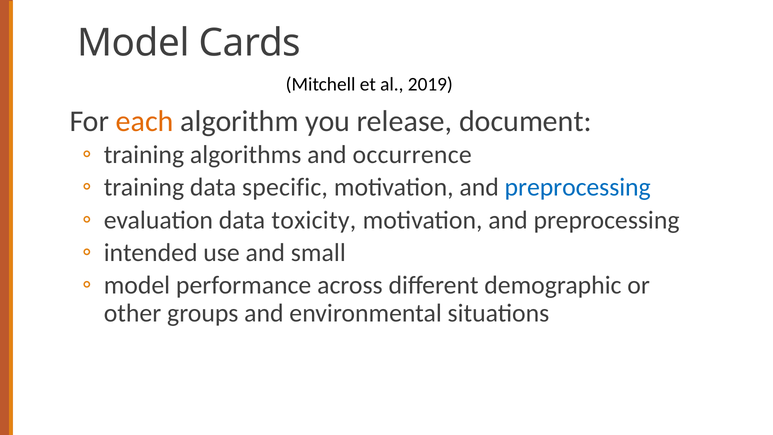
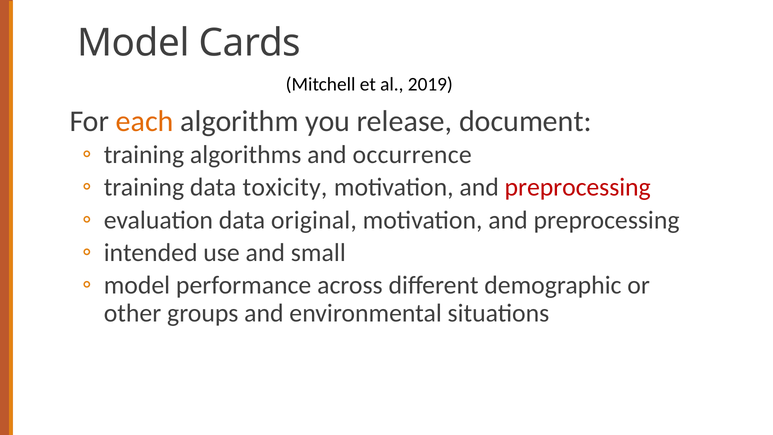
specific: specific -> toxicity (285, 187)
preprocessing colour: blue -> red (578, 187)
toxicity: toxicity -> original (314, 220)
